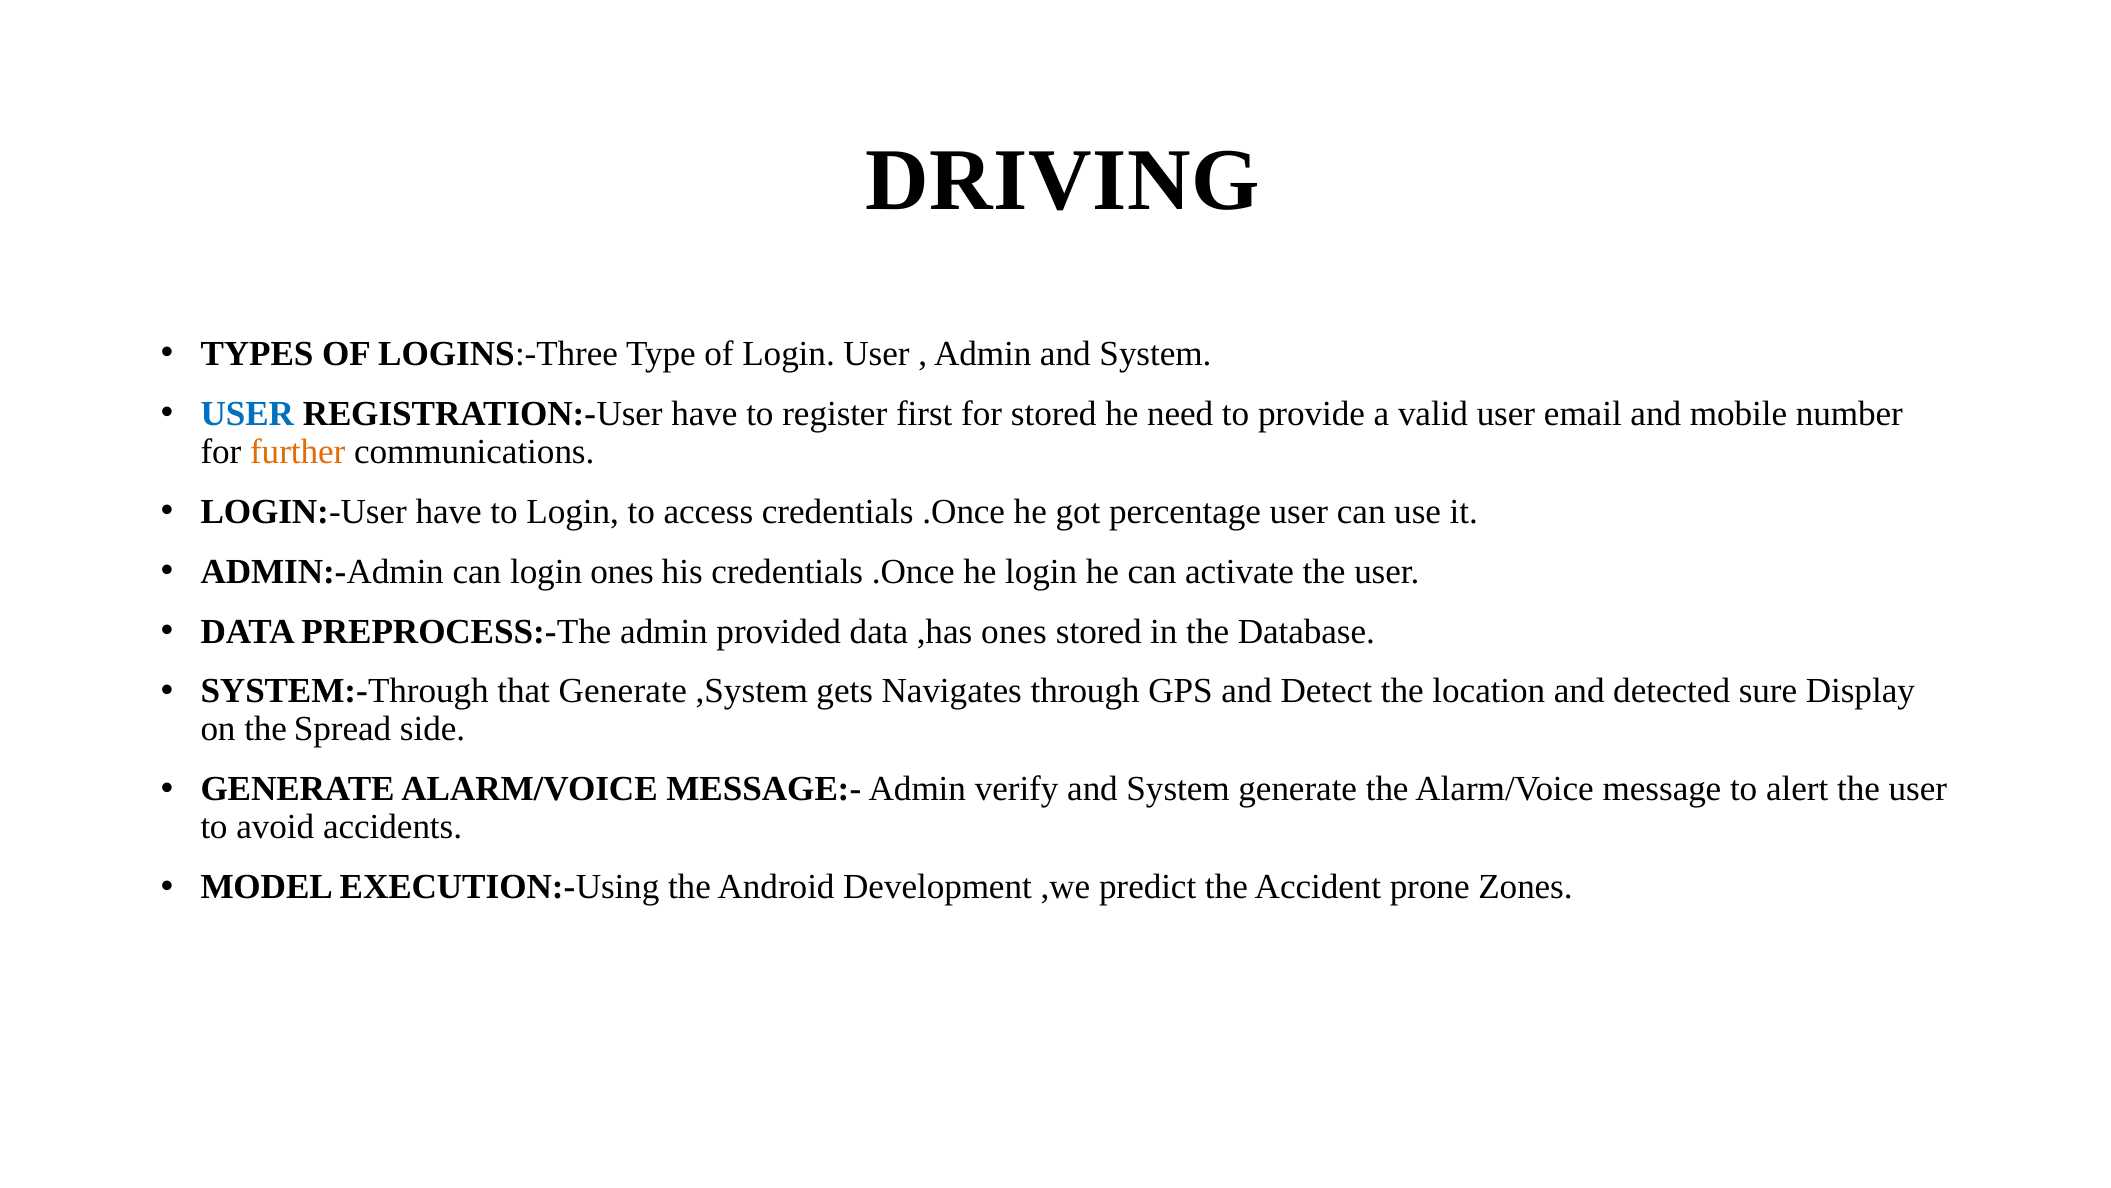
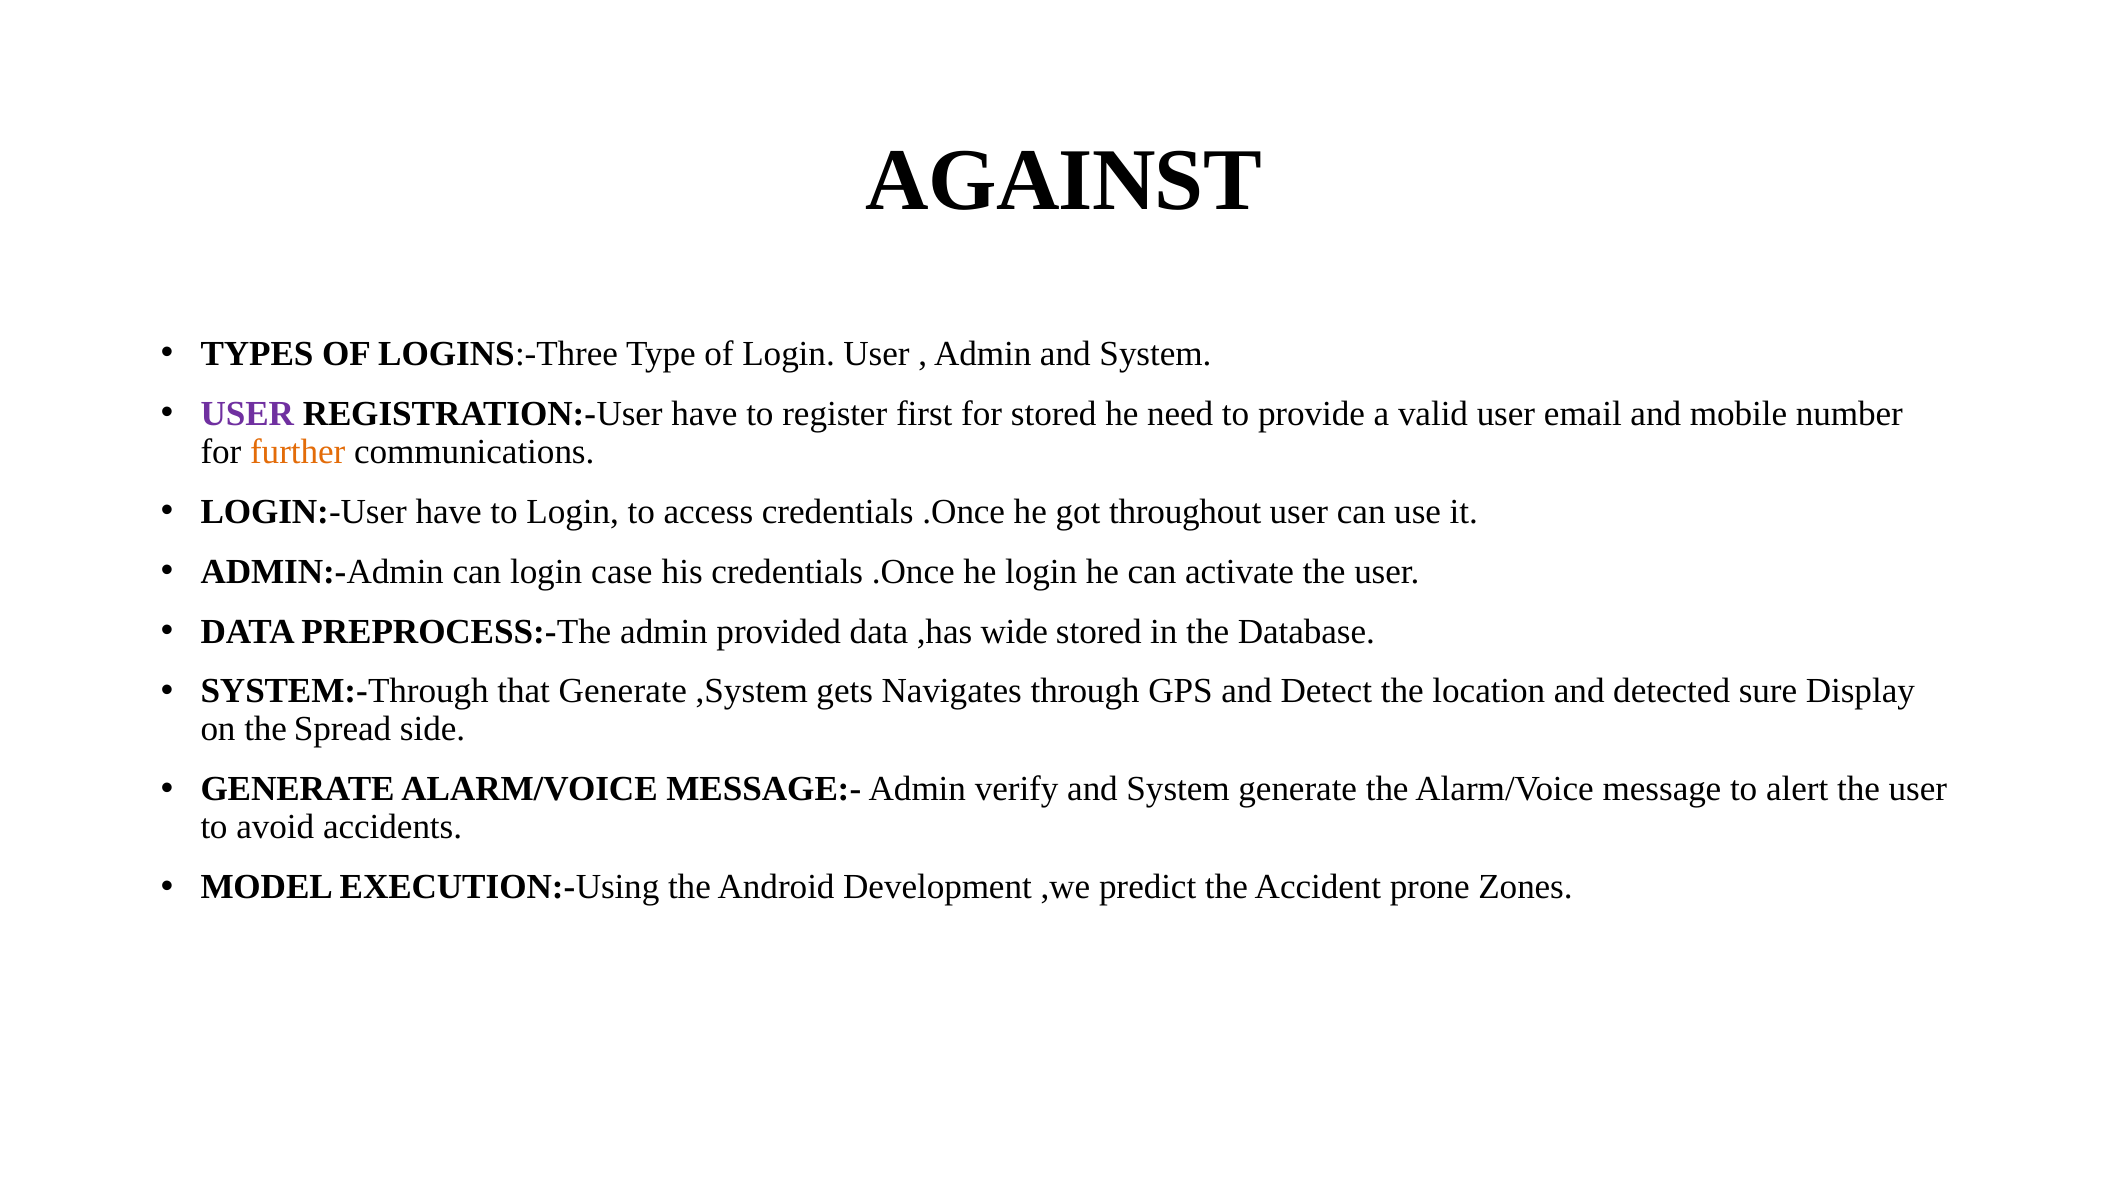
DRIVING: DRIVING -> AGAINST (1064, 180)
USER colour: blue -> purple (247, 414)
percentage: percentage -> throughout (1185, 511)
login ones: ones -> case (622, 571)
,has ones: ones -> wide (1014, 631)
